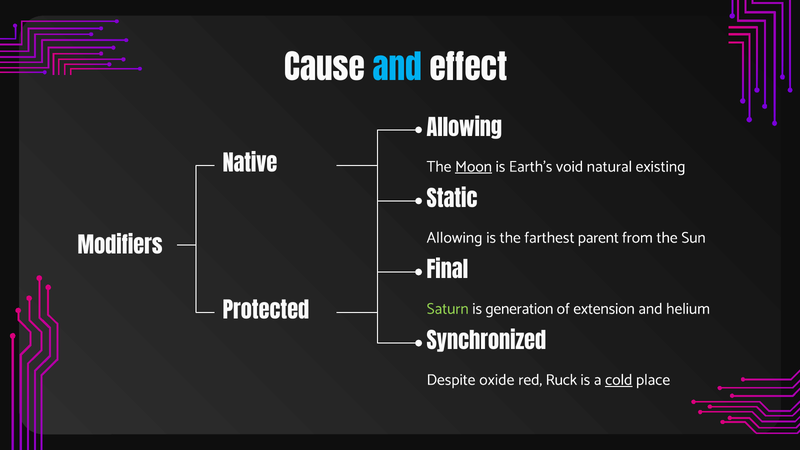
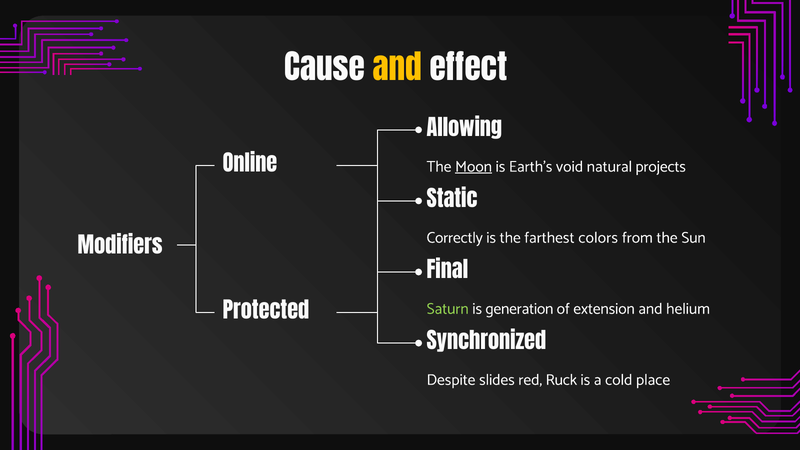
and colour: light blue -> yellow (397, 69)
Native: Native -> Online (250, 165)
existing: existing -> projects (661, 167)
Allowing: Allowing -> Correctly (455, 238)
parent: parent -> colors (598, 238)
oxide: oxide -> slides (497, 380)
cold underline: present -> none (619, 380)
